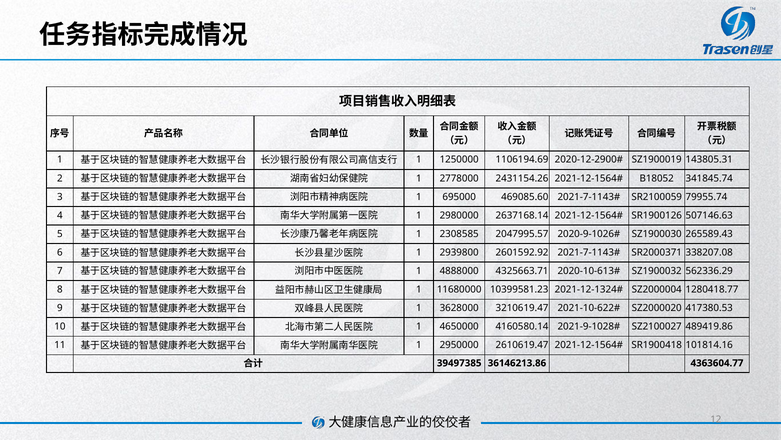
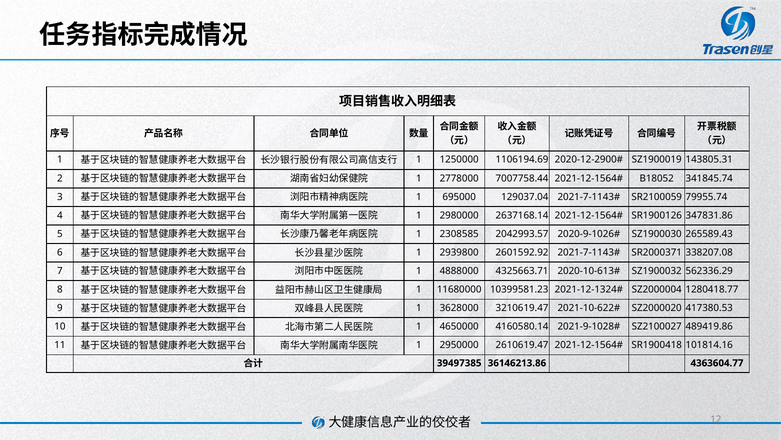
2431154.26: 2431154.26 -> 7007758.44 (522, 178)
469085.60: 469085.60 -> 129037.04 (525, 197)
507146.63: 507146.63 -> 347831.86 (709, 215)
2047995.57: 2047995.57 -> 2042993.57 (522, 233)
